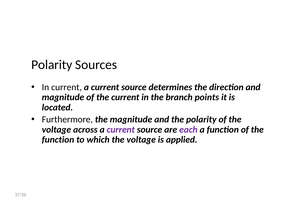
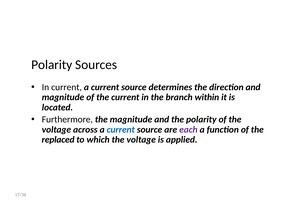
points: points -> within (207, 97)
current colour: purple -> blue (121, 129)
function: function -> replaced (58, 139)
